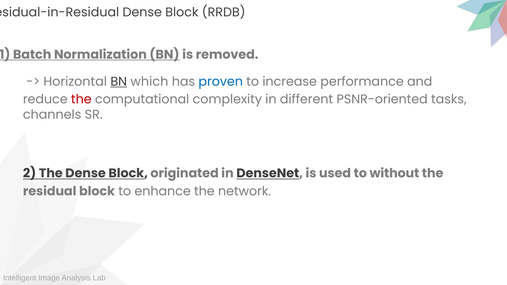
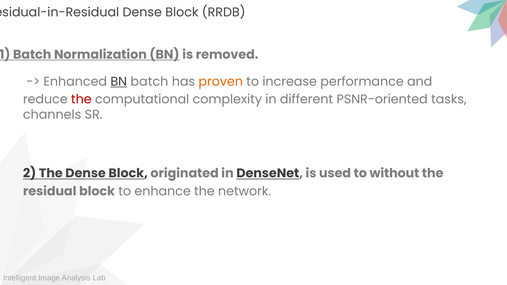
Horizontal: Horizontal -> Enhanced (75, 82)
BN which: which -> batch (149, 82)
proven colour: blue -> orange (221, 82)
